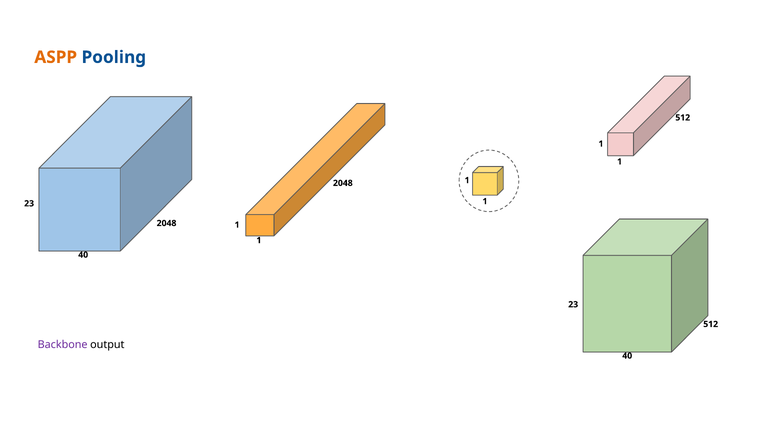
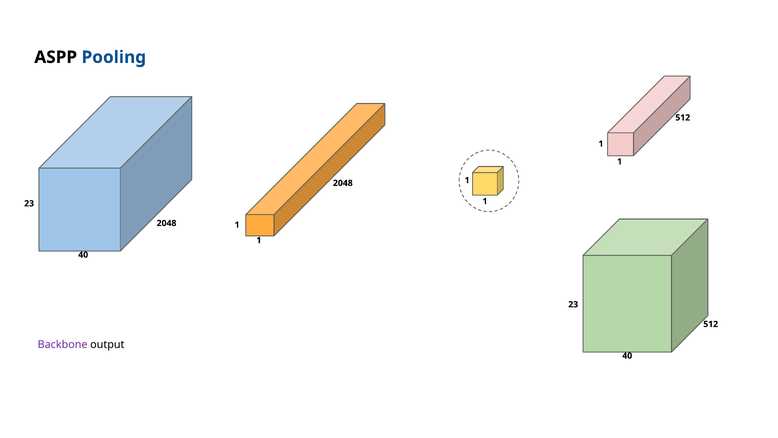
ASPP colour: orange -> black (56, 57)
